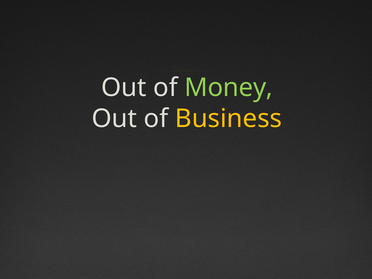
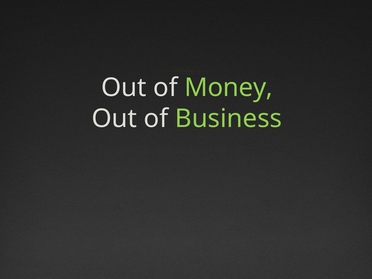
Business colour: yellow -> light green (228, 119)
